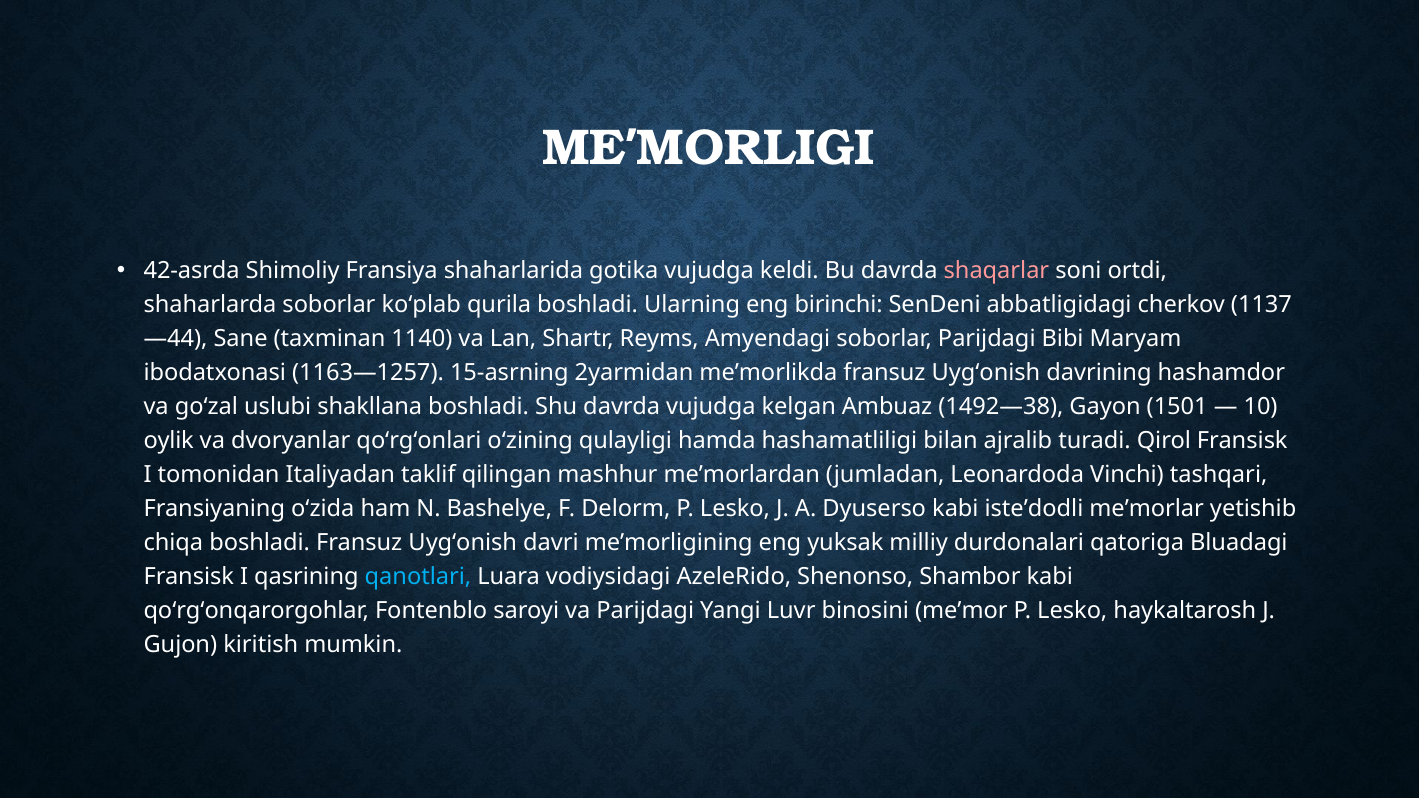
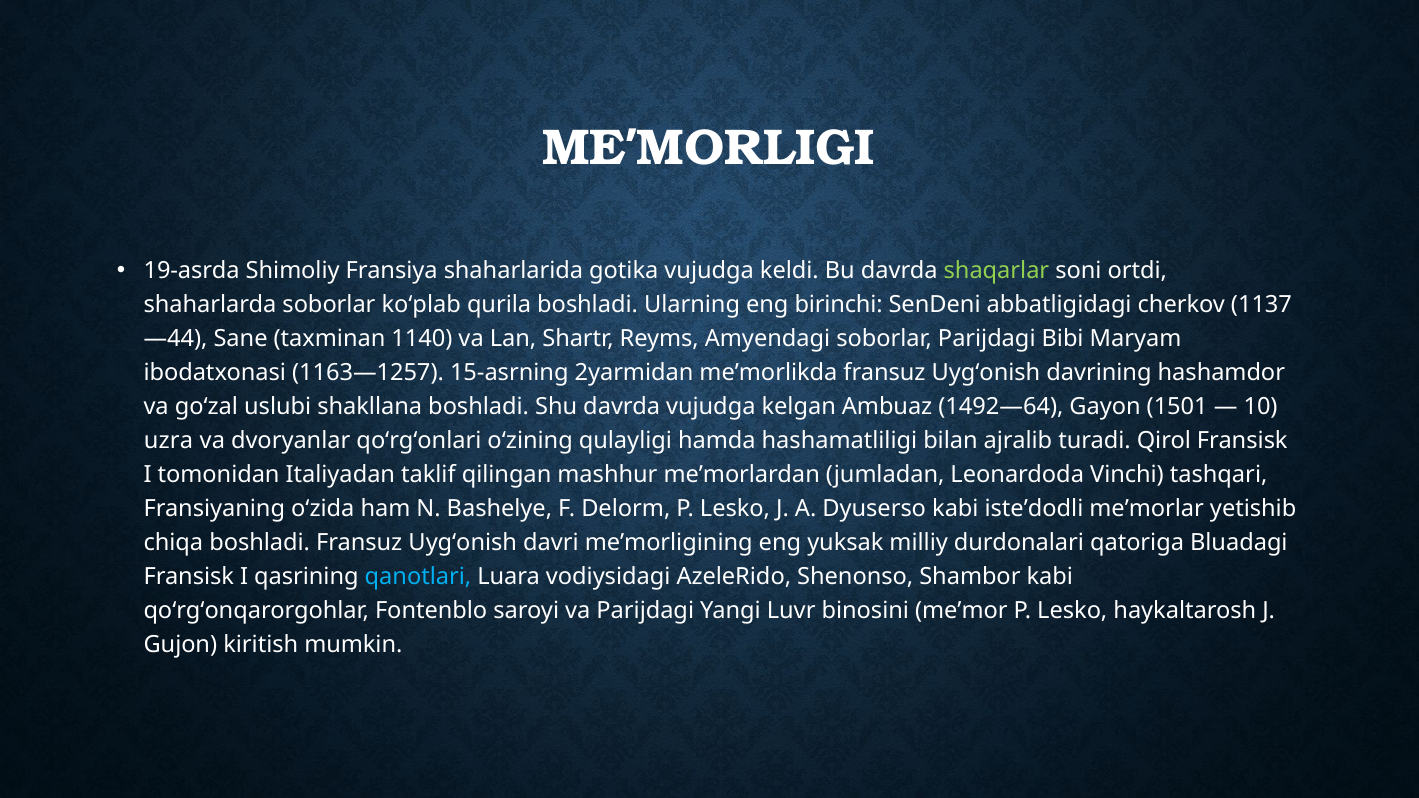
42-asrda: 42-asrda -> 19-asrda (192, 271)
shaqarlar colour: pink -> light green (996, 271)
1492—38: 1492—38 -> 1492—64 (1001, 407)
oylik: oylik -> uzra (168, 441)
